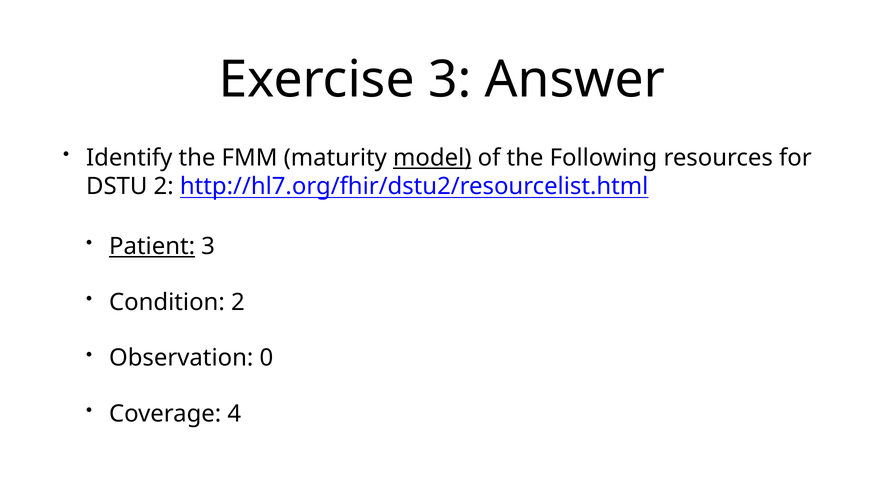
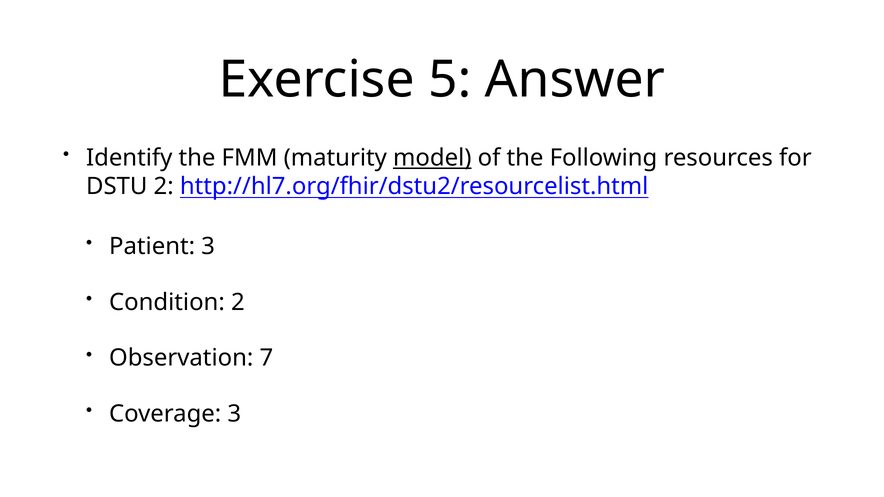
Exercise 3: 3 -> 5 (450, 80)
Patient underline: present -> none (152, 246)
0: 0 -> 7 (266, 358)
Coverage 4: 4 -> 3 (234, 414)
